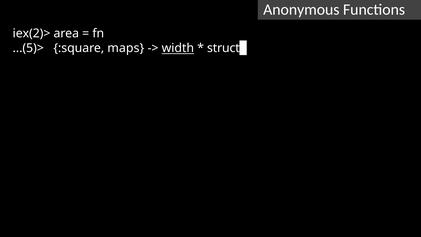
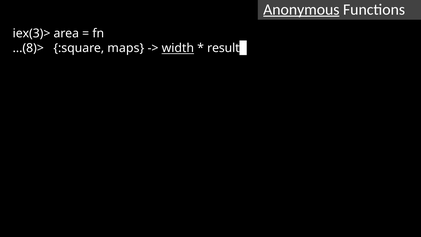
Anonymous underline: none -> present (301, 9)
iex(2)>: iex(2)> -> iex(3)> (31, 33)
...(5)>: ...(5)> -> ...(8)> (28, 48)
struct: struct -> result (223, 48)
